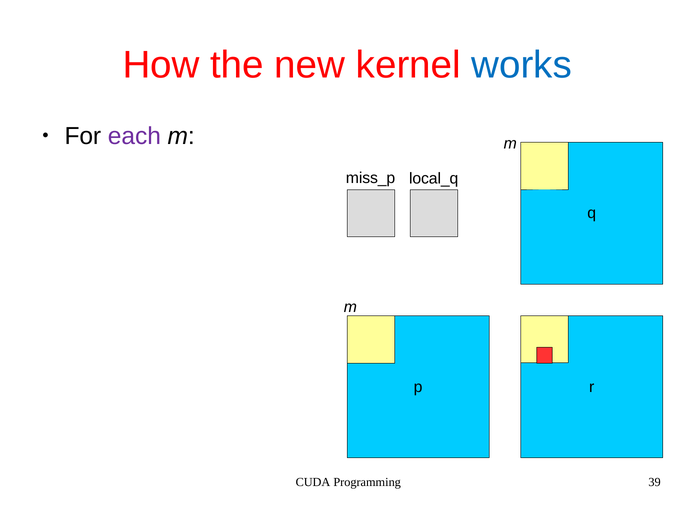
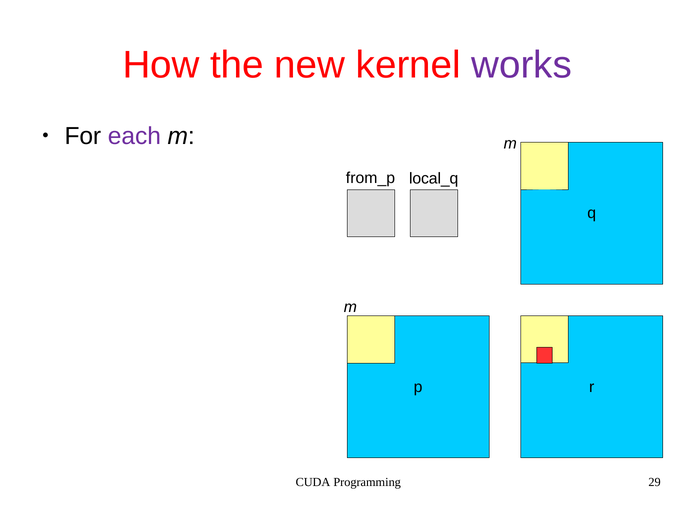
works colour: blue -> purple (522, 65)
miss_p: miss_p -> from_p (370, 178)
39: 39 -> 29 (655, 482)
